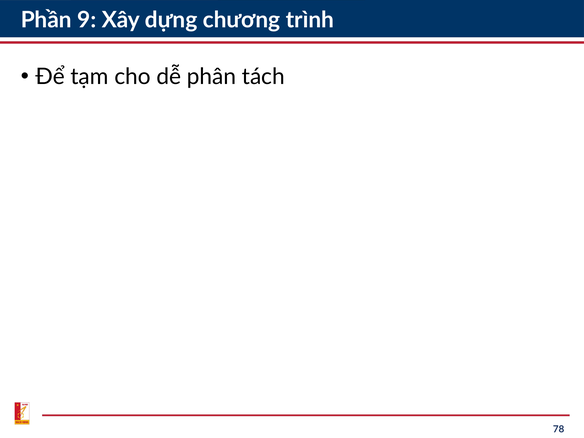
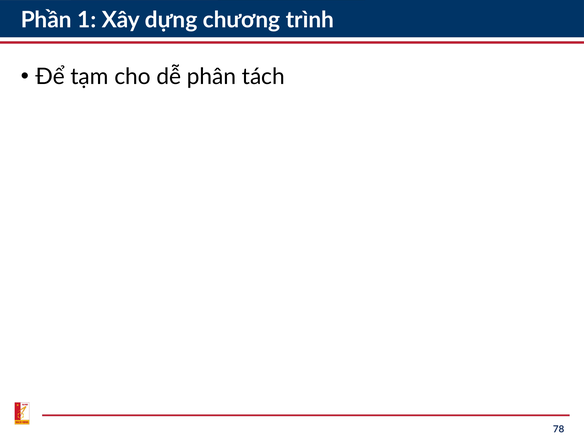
9: 9 -> 1 (87, 20)
